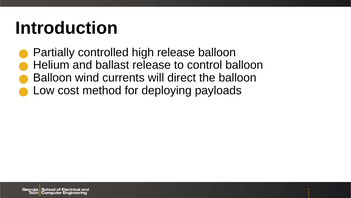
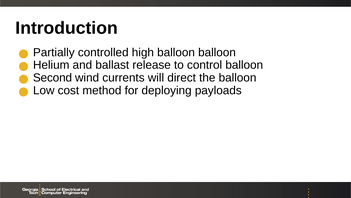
high release: release -> balloon (176, 52)
Balloon: Balloon -> Second (52, 78)
